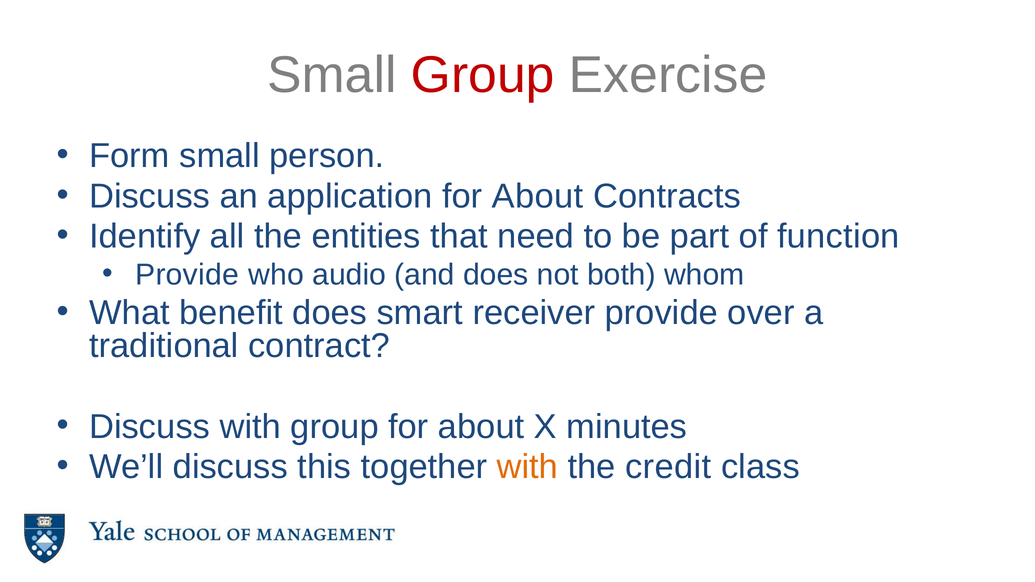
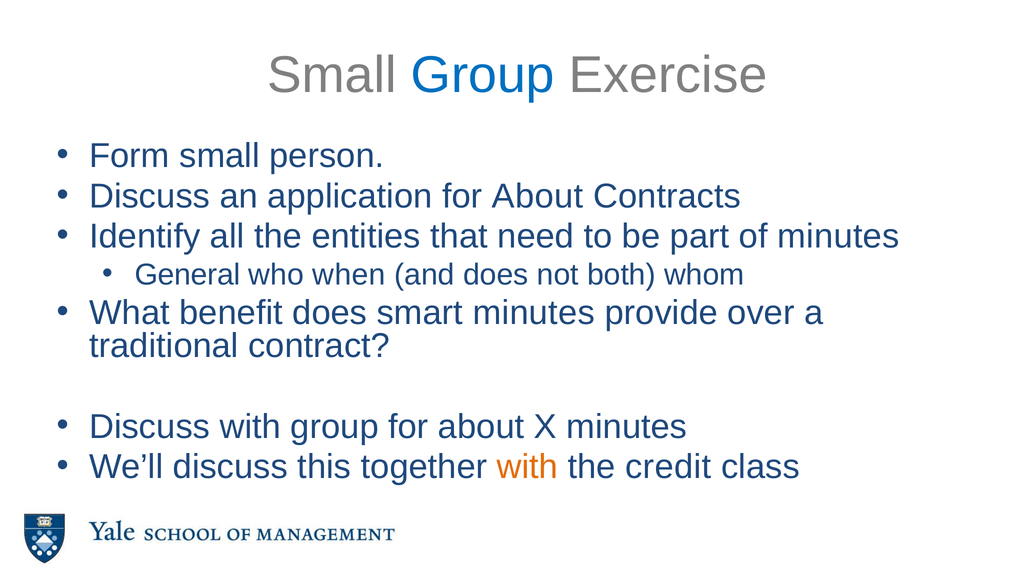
Group colour: red -> blue (483, 75)
of function: function -> minutes (838, 237)
Provide: Provide -> General (187, 275)
audio: audio -> when (349, 275)
smart receiver: receiver -> minutes (534, 313)
